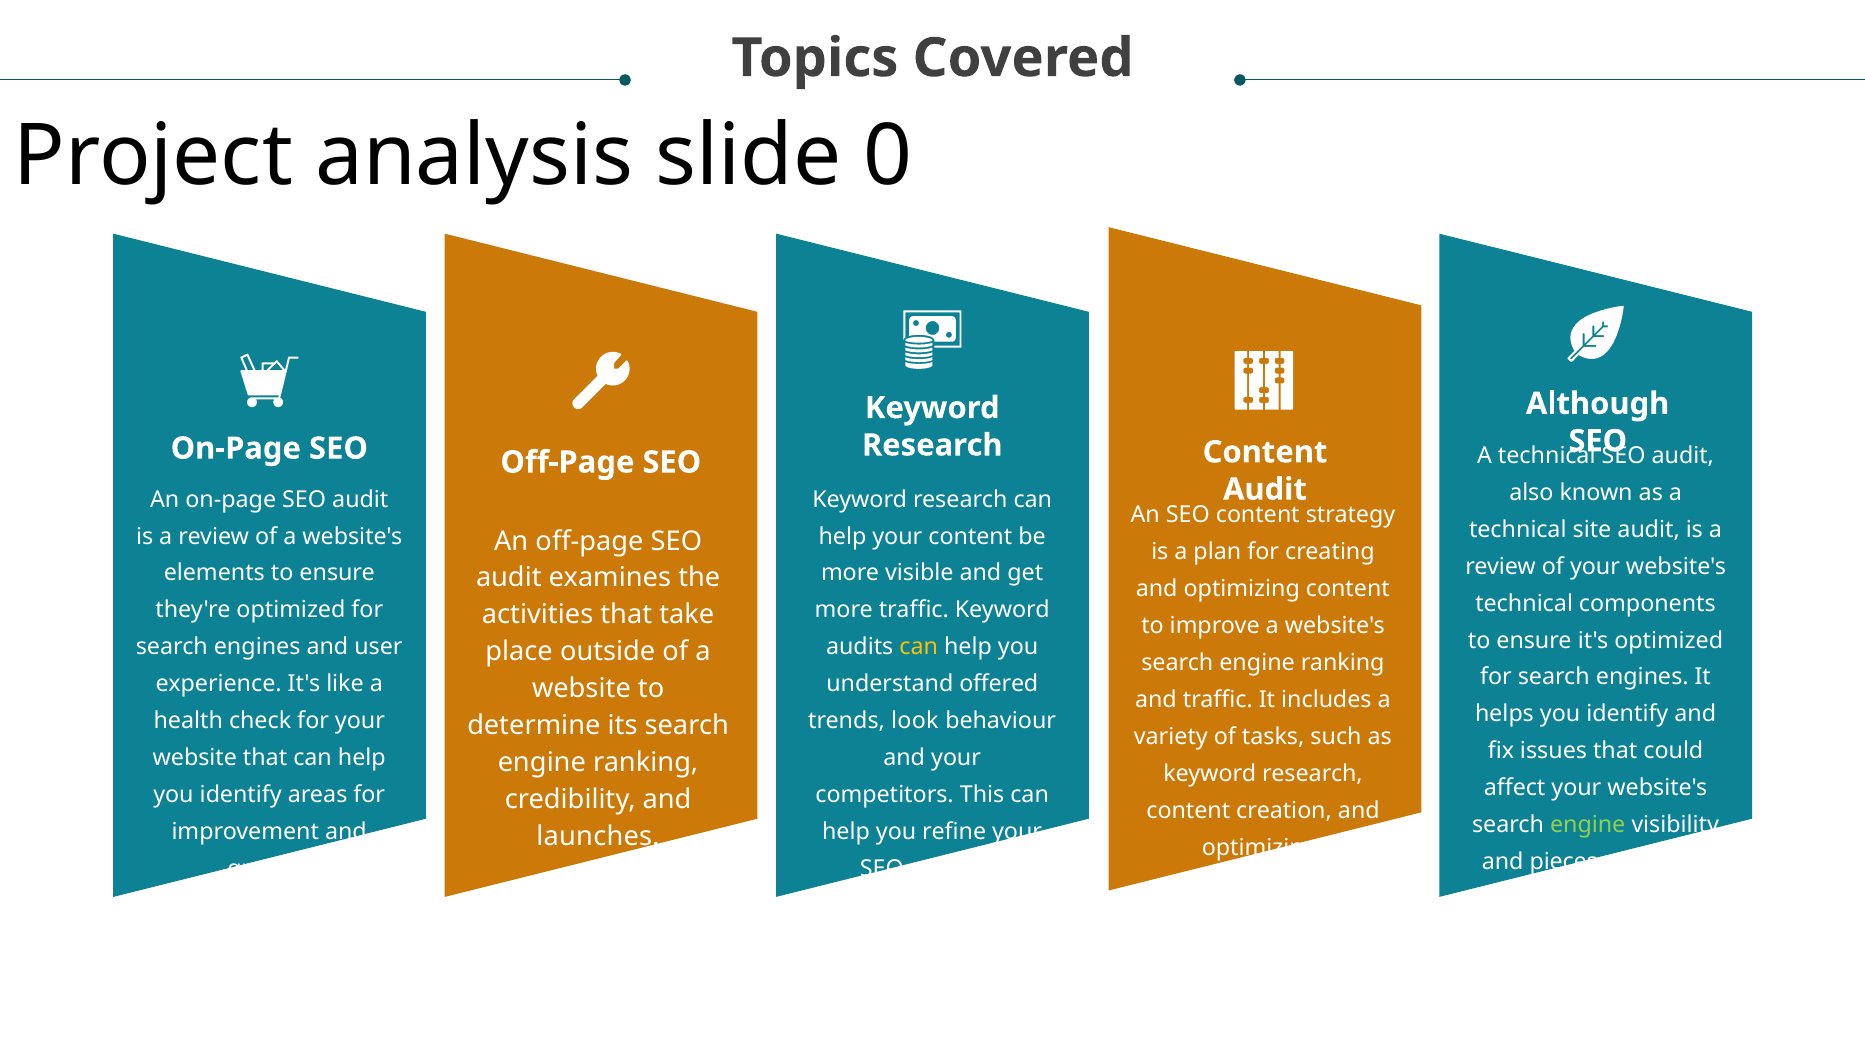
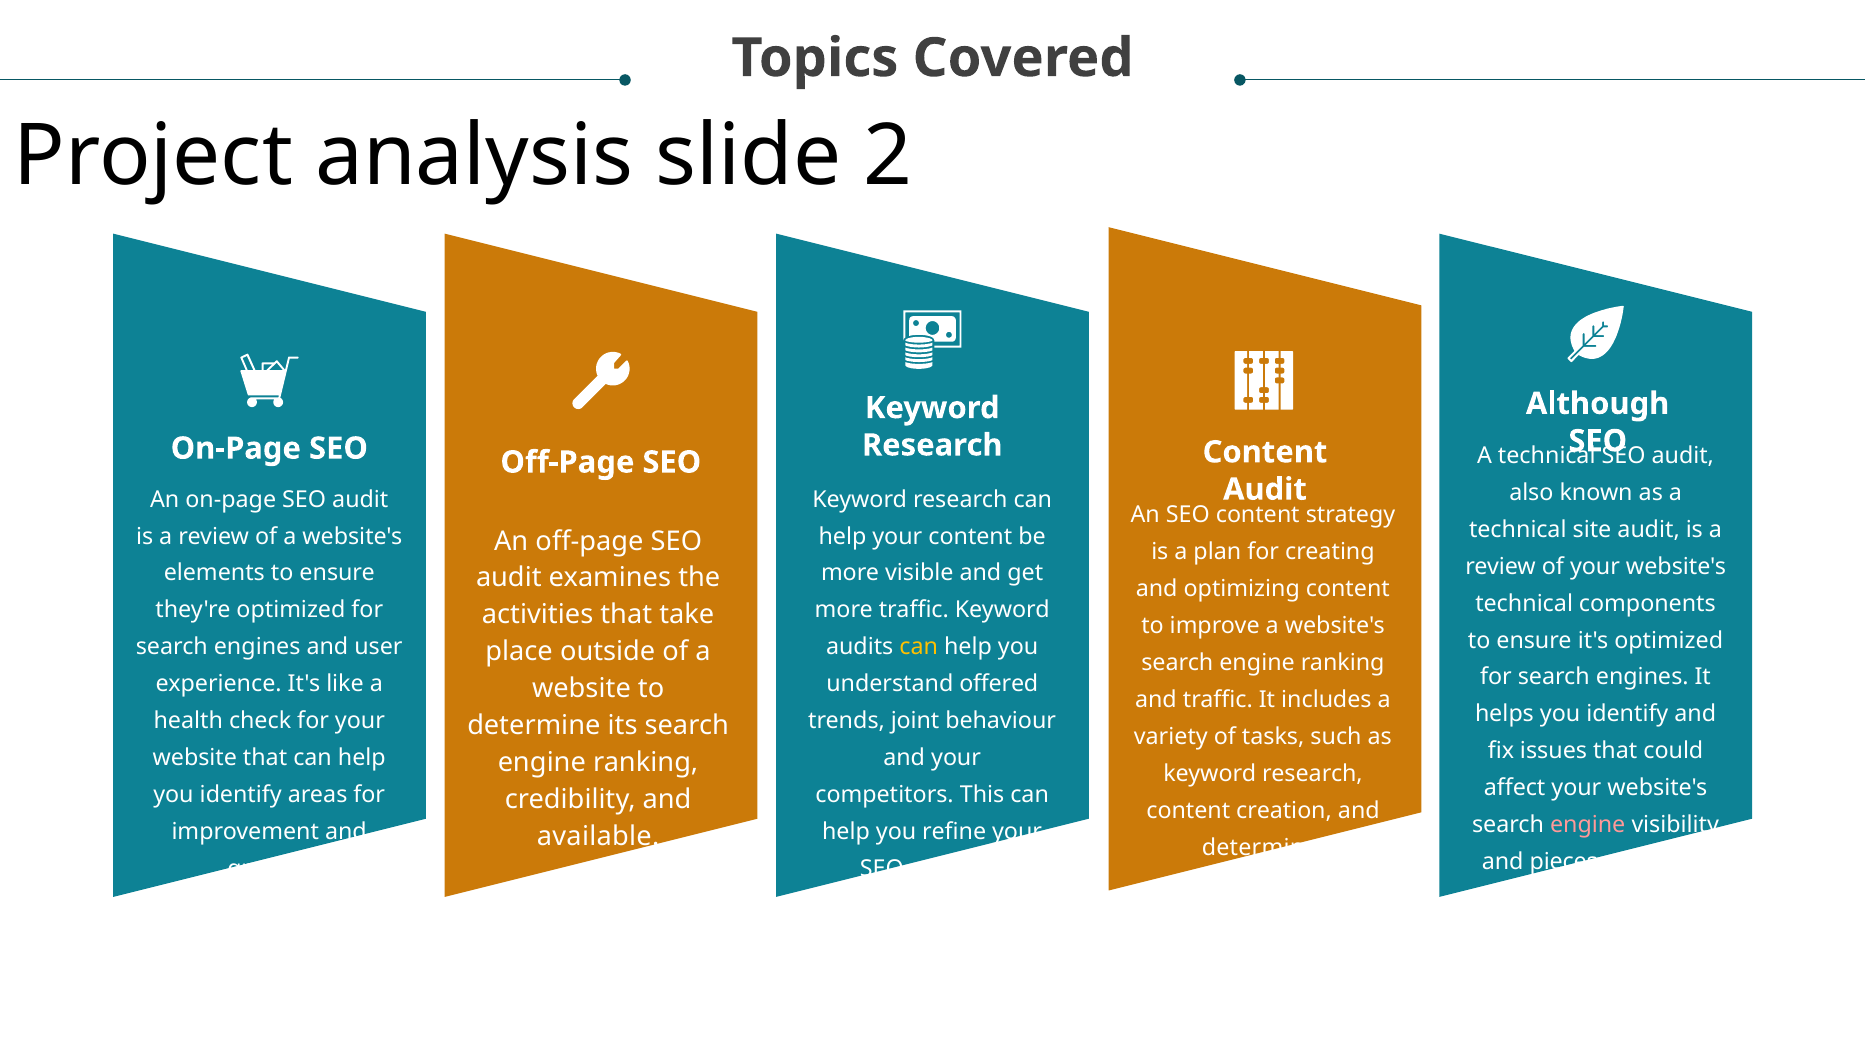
0: 0 -> 2 (888, 157)
look: look -> joint (915, 721)
engine colour: light green -> pink (1588, 825)
launches: launches -> available (598, 836)
optimizing: optimizing -> determine (1263, 847)
